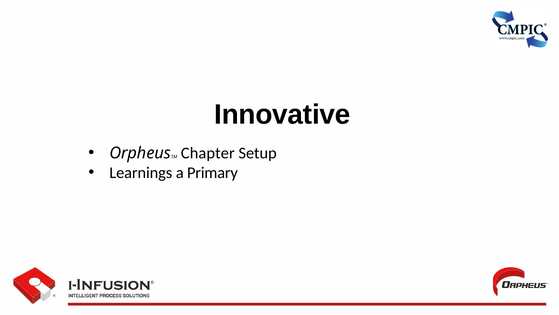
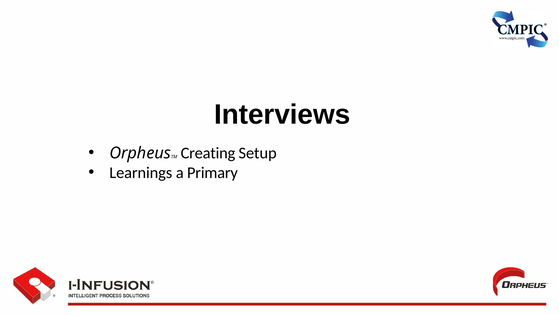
Innovative: Innovative -> Interviews (282, 114)
Chapter: Chapter -> Creating (208, 153)
